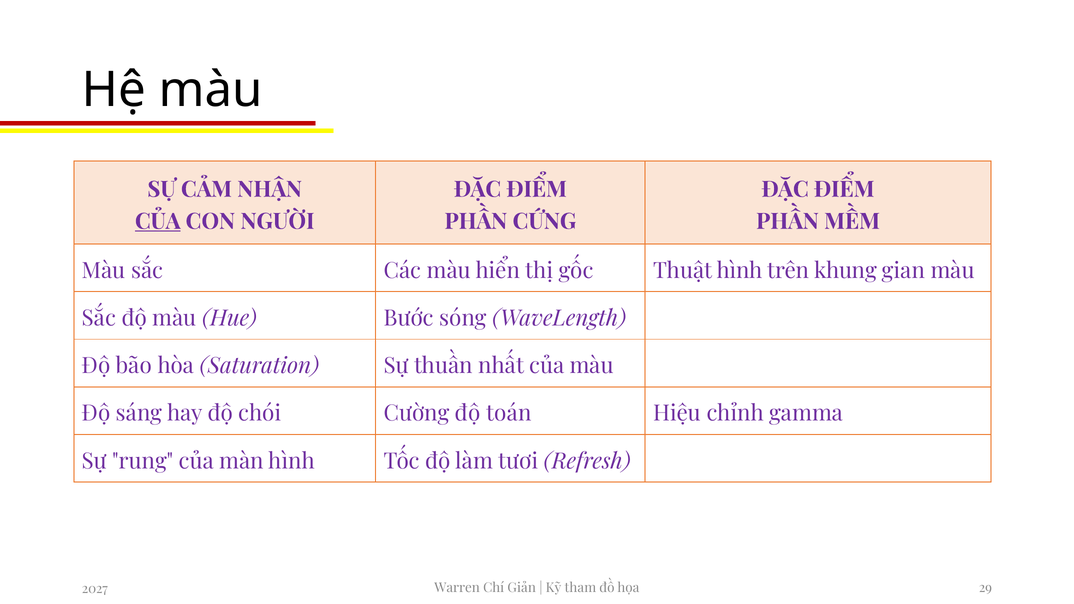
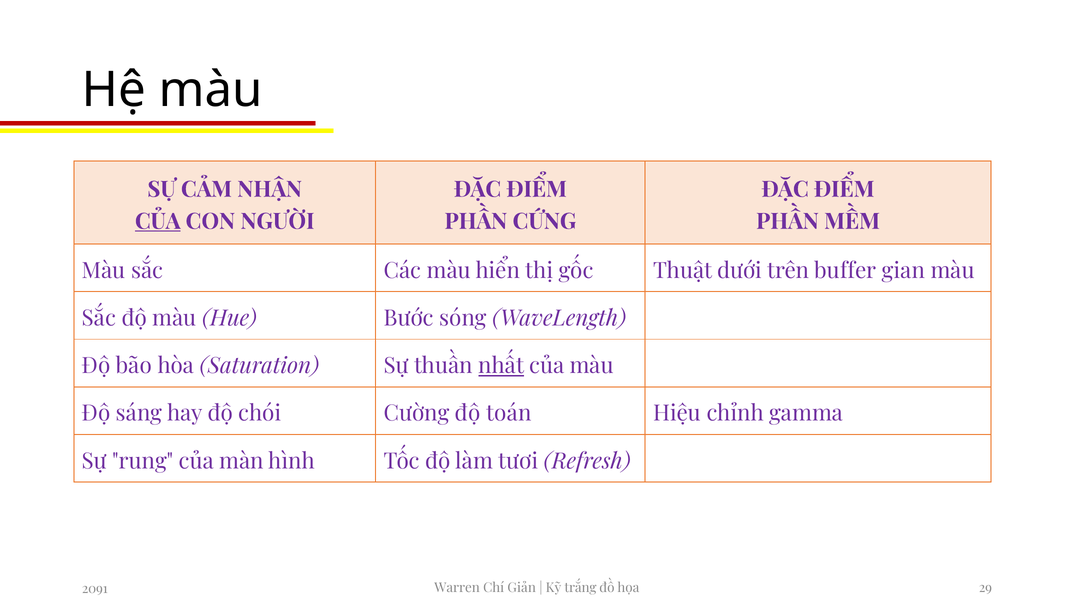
Thuật hình: hình -> dưới (739, 271)
khung: khung -> buffer (845, 271)
nhất underline: none -> present (501, 366)
tham: tham -> trắng (580, 588)
2027: 2027 -> 2091 (95, 589)
